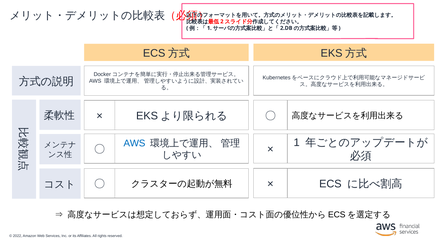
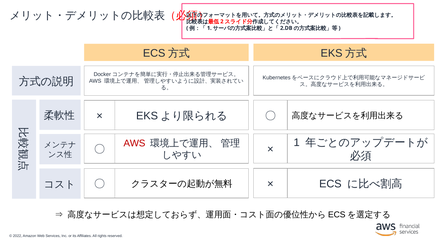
AWS colour: blue -> red (134, 143)
